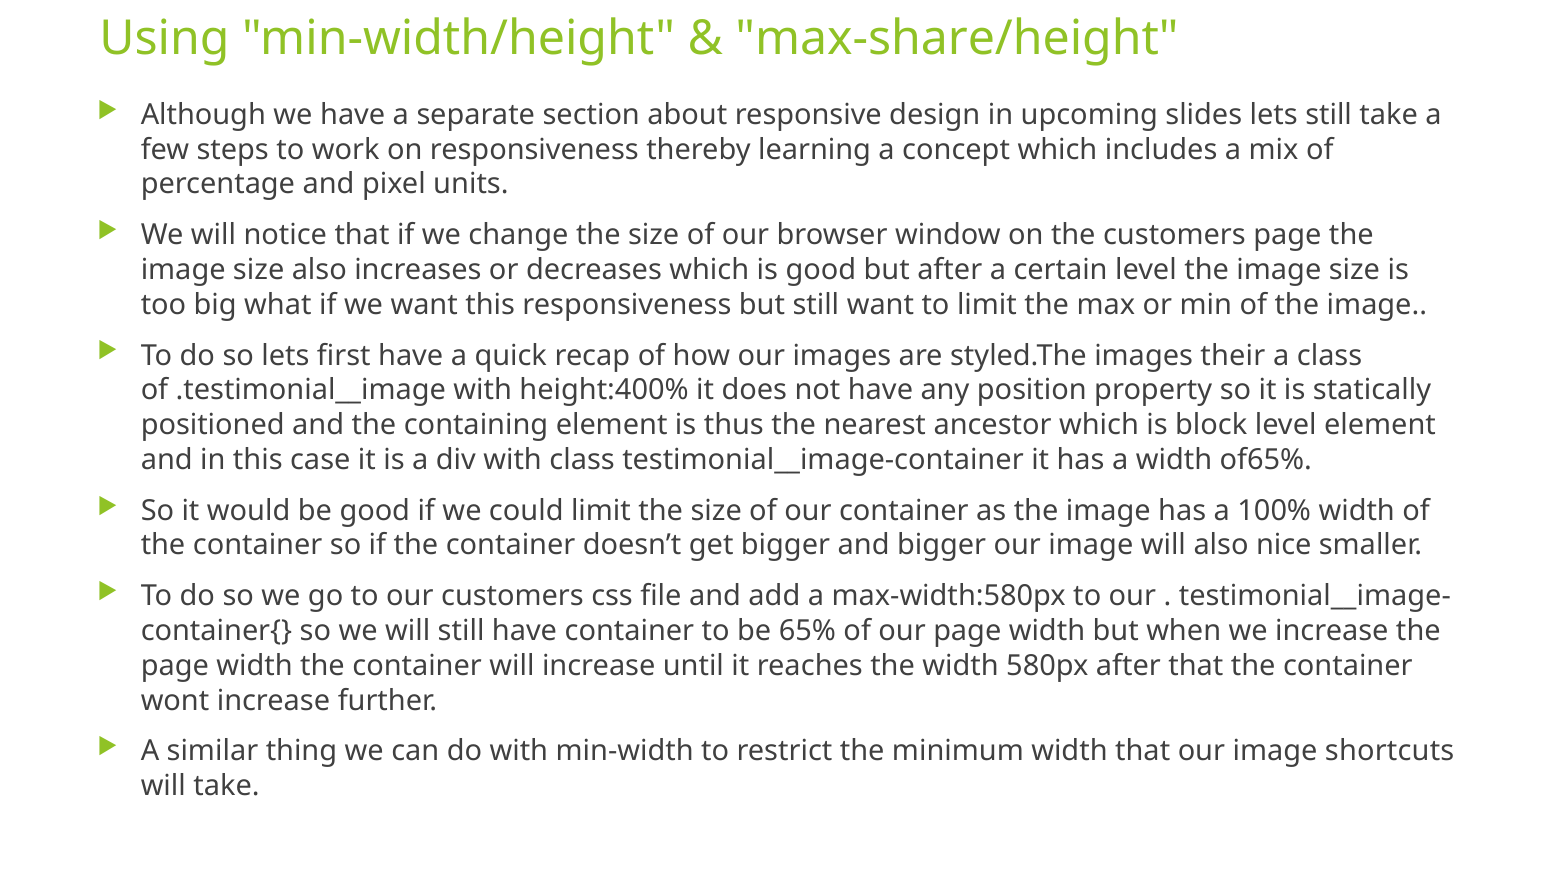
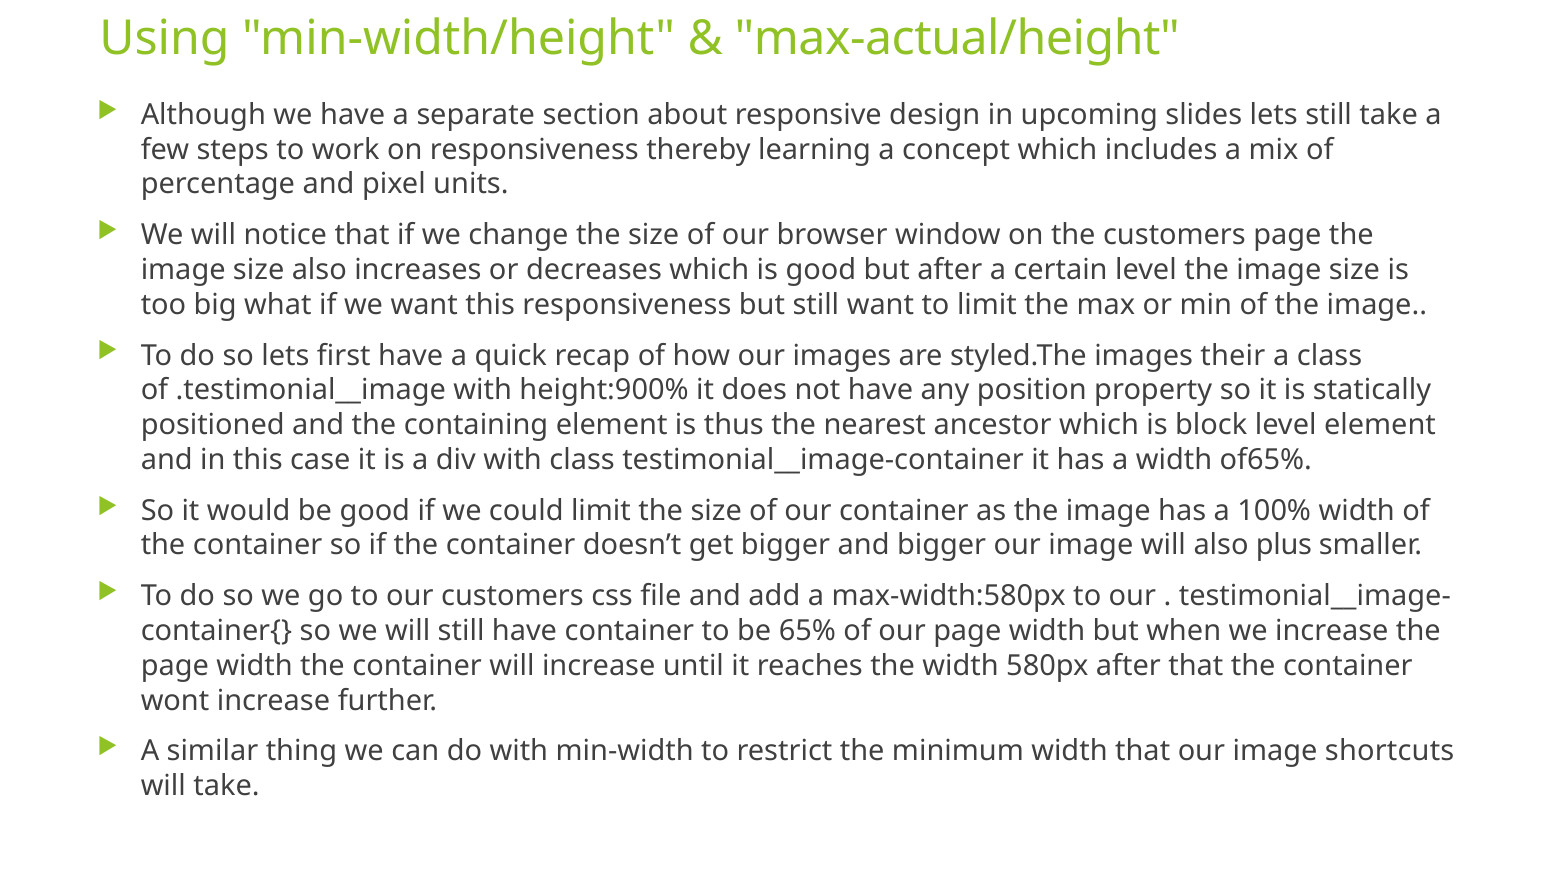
max-share/height: max-share/height -> max-actual/height (957, 38)
height:400%: height:400% -> height:900% (604, 390)
nice: nice -> plus (1284, 545)
